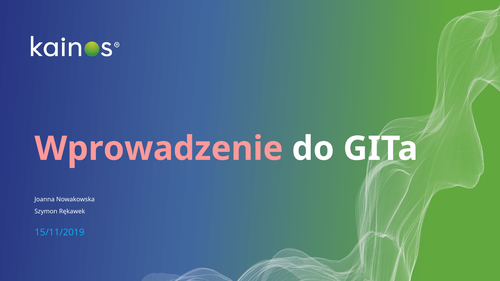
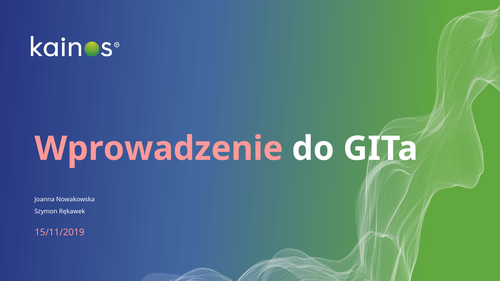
15/11/2019 colour: light blue -> pink (60, 232)
